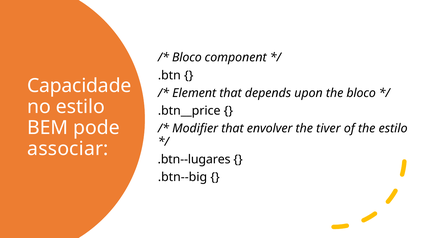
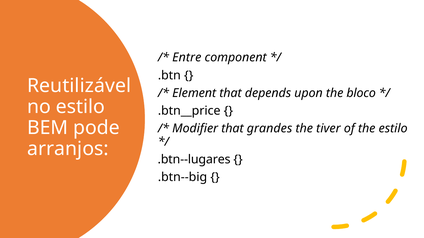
Bloco: Bloco -> Entre (187, 58)
Capacidade: Capacidade -> Reutilizável (79, 86)
envolver: envolver -> grandes (270, 129)
associar: associar -> arranjos (68, 149)
